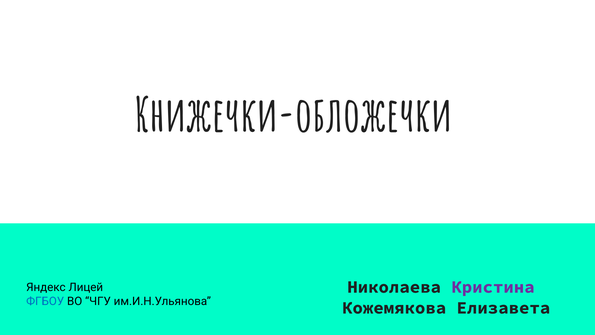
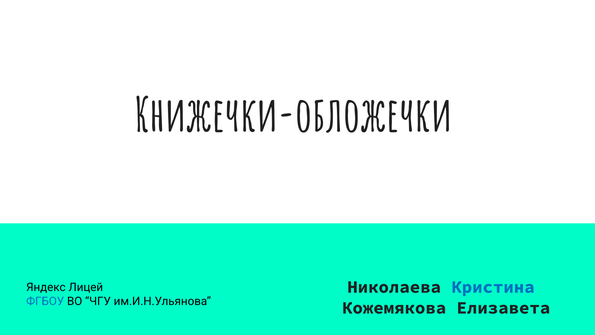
Кристина colour: purple -> blue (493, 287)
